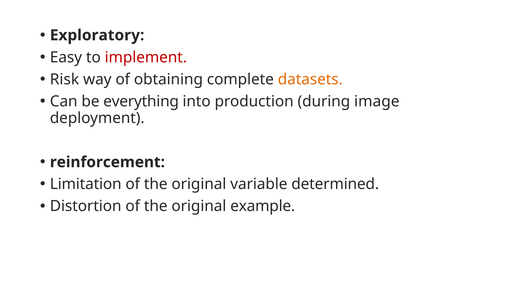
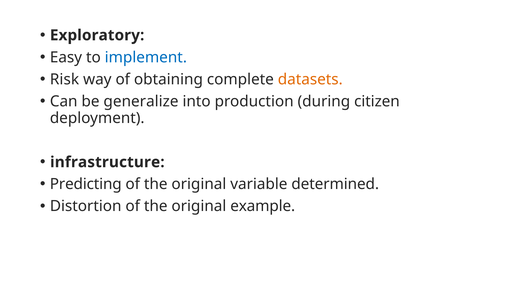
implement colour: red -> blue (146, 57)
everything: everything -> generalize (141, 101)
image: image -> citizen (377, 101)
reinforcement: reinforcement -> infrastructure (107, 162)
Limitation: Limitation -> Predicting (86, 184)
